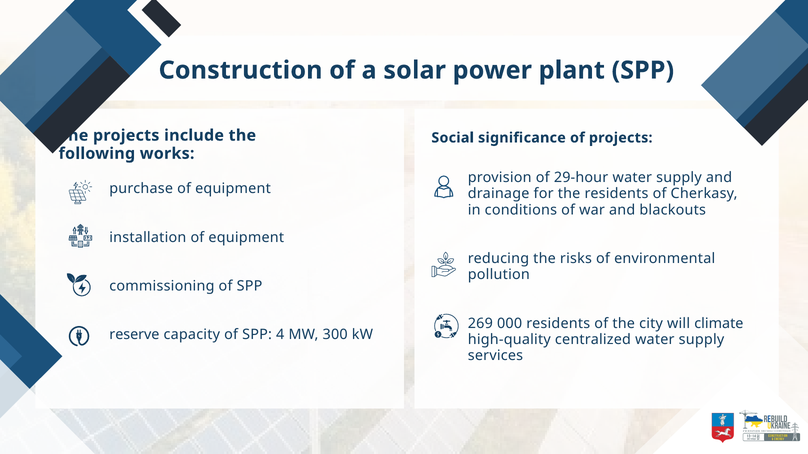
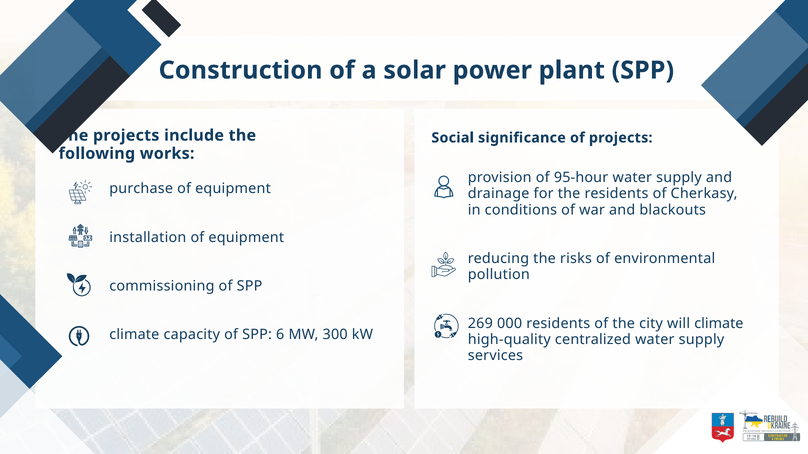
29-hour: 29-hour -> 95-hour (581, 178)
reserve: reserve -> climate (134, 335)
4: 4 -> 6 (280, 335)
